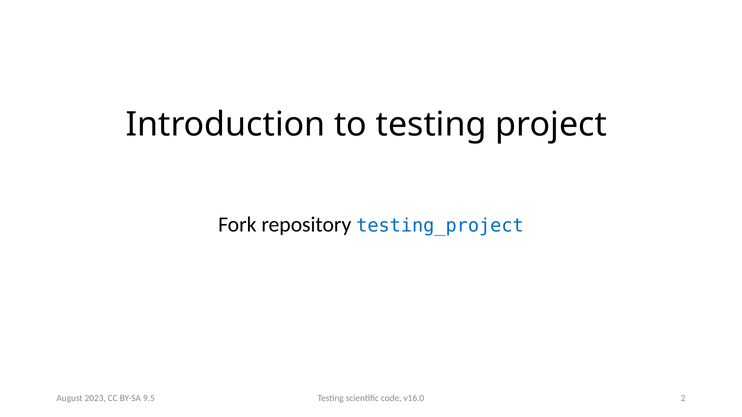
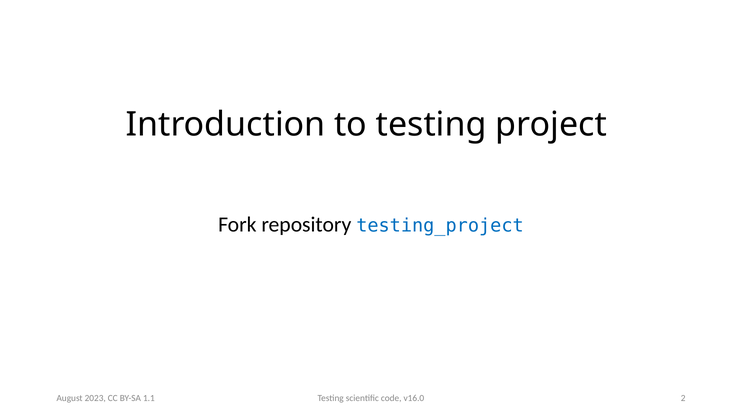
9.5: 9.5 -> 1.1 (149, 399)
